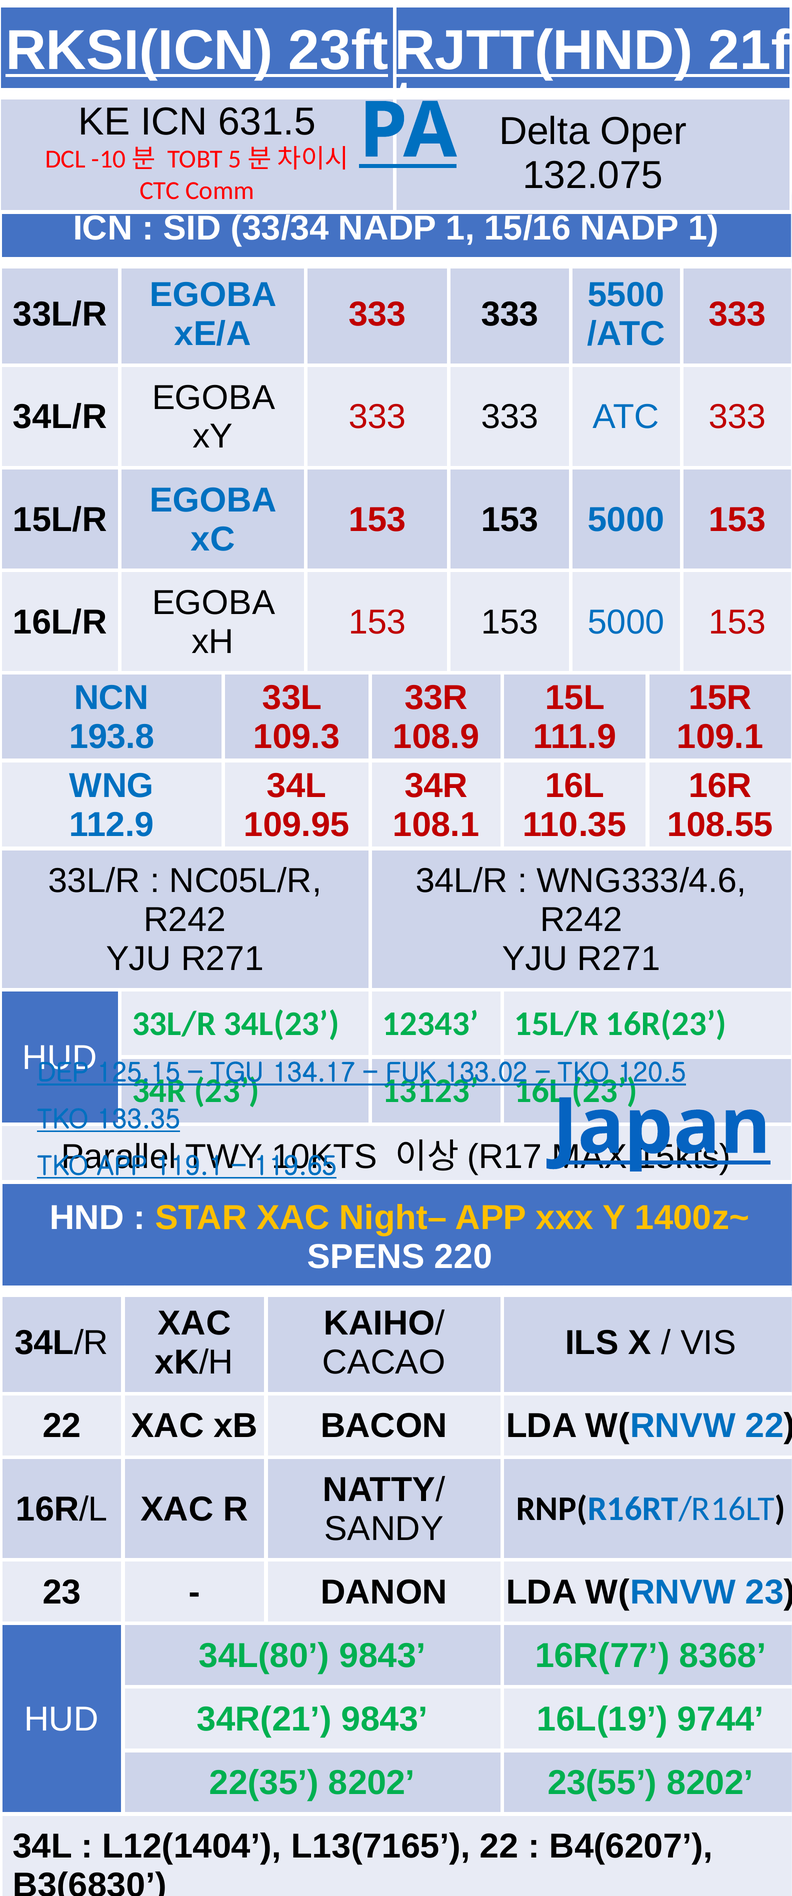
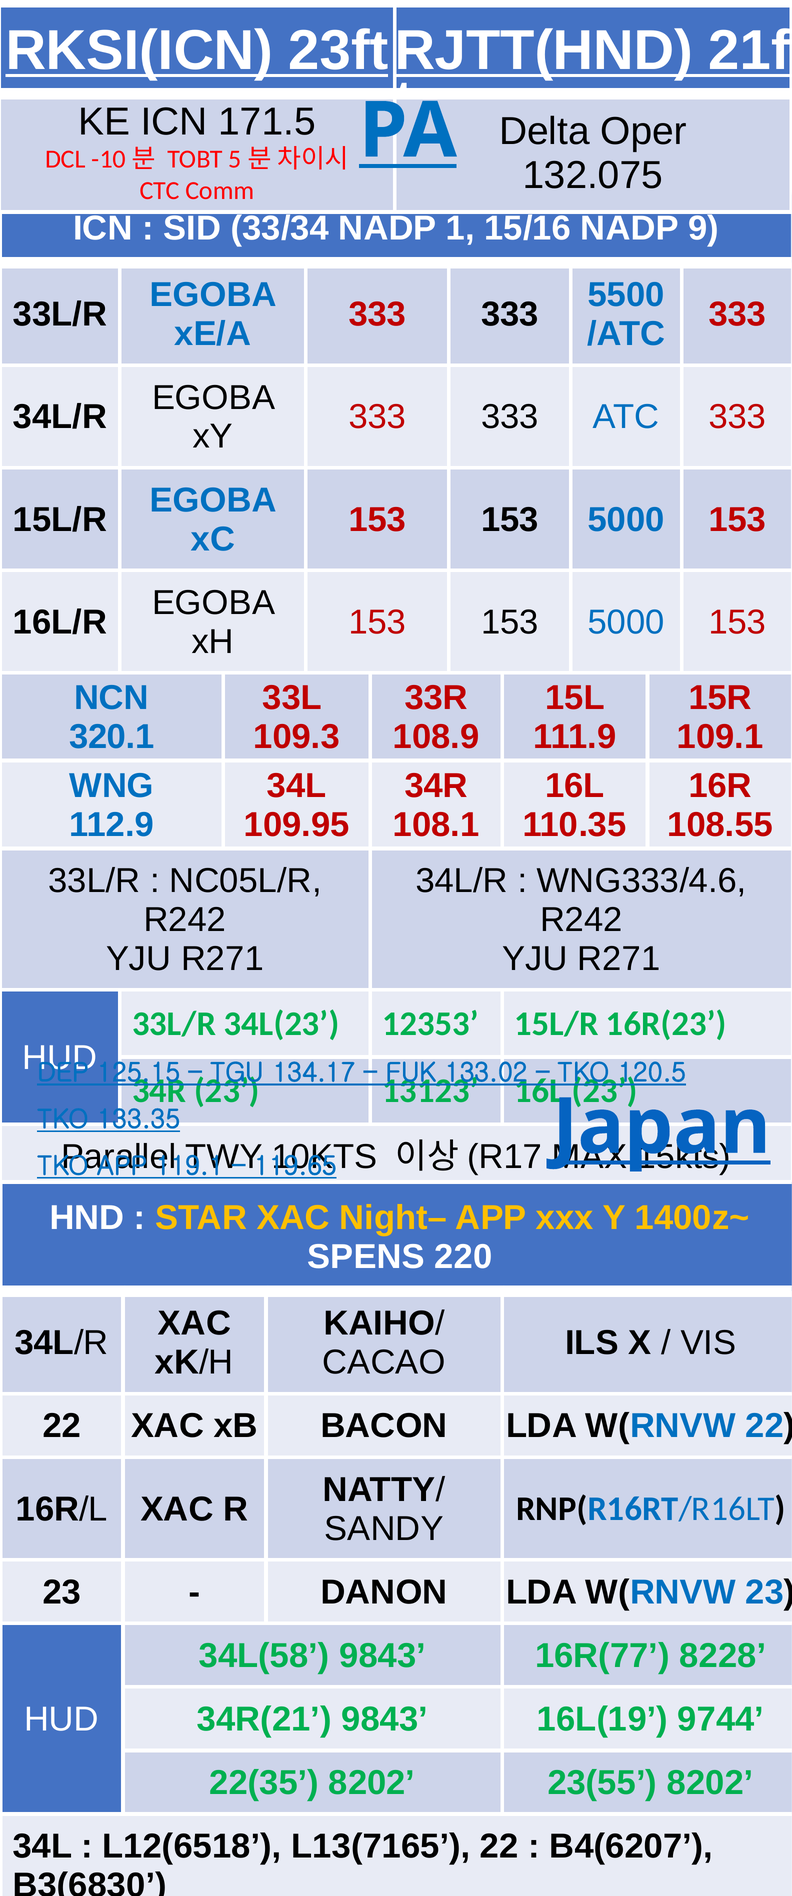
631.5: 631.5 -> 171.5 (267, 122)
15/16 NADP 1: 1 -> 9 (703, 228)
193.8: 193.8 -> 320.1 (112, 736)
12343: 12343 -> 12353 (430, 1023)
34L(80: 34L(80 -> 34L(58 (264, 1655)
8368: 8368 -> 8228 (723, 1655)
L12(1404: L12(1404 -> L12(6518 (192, 1846)
